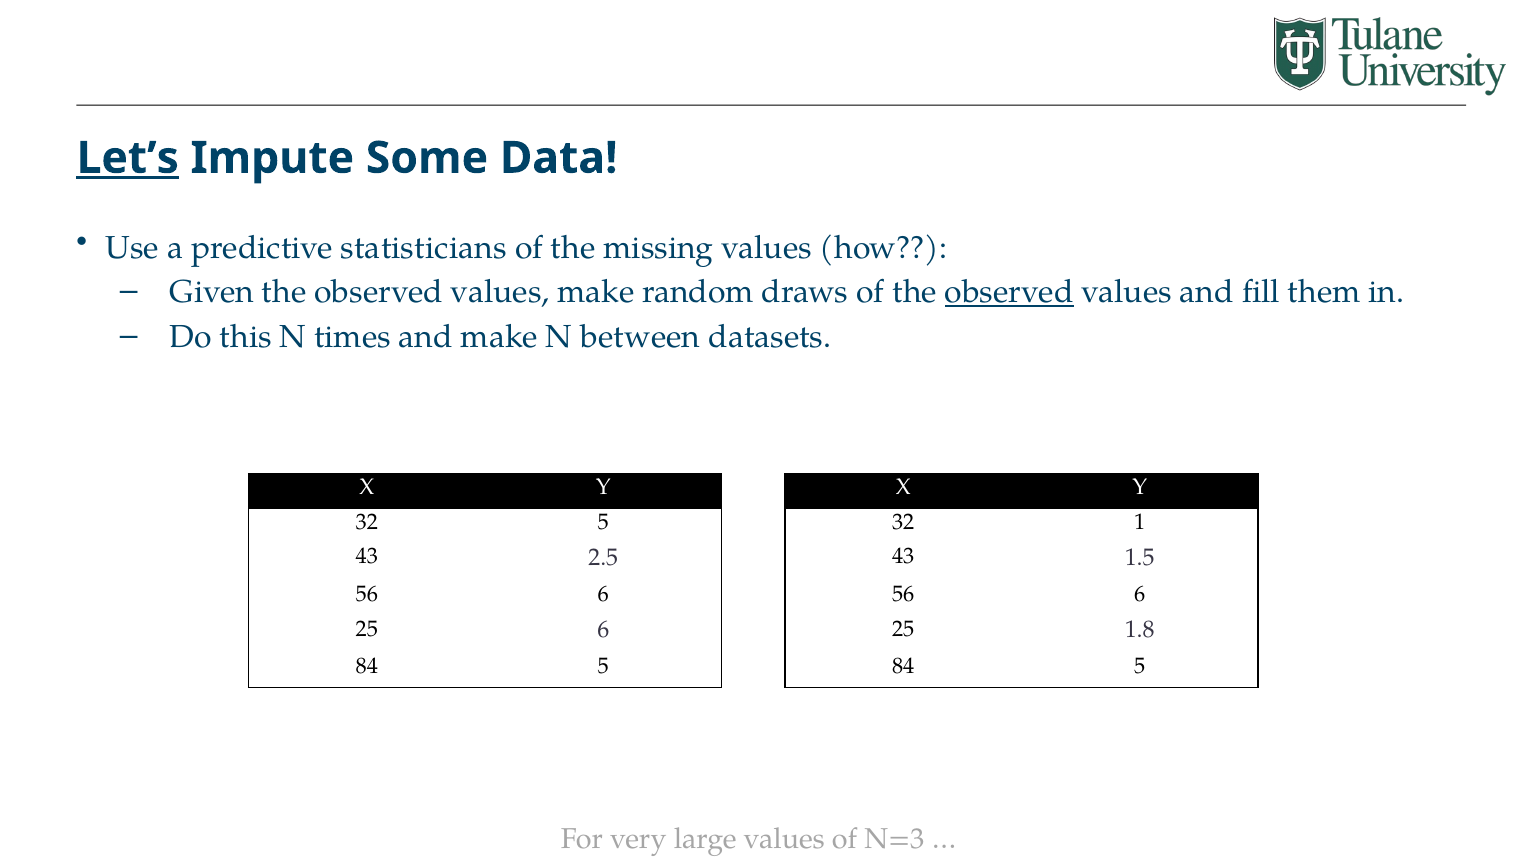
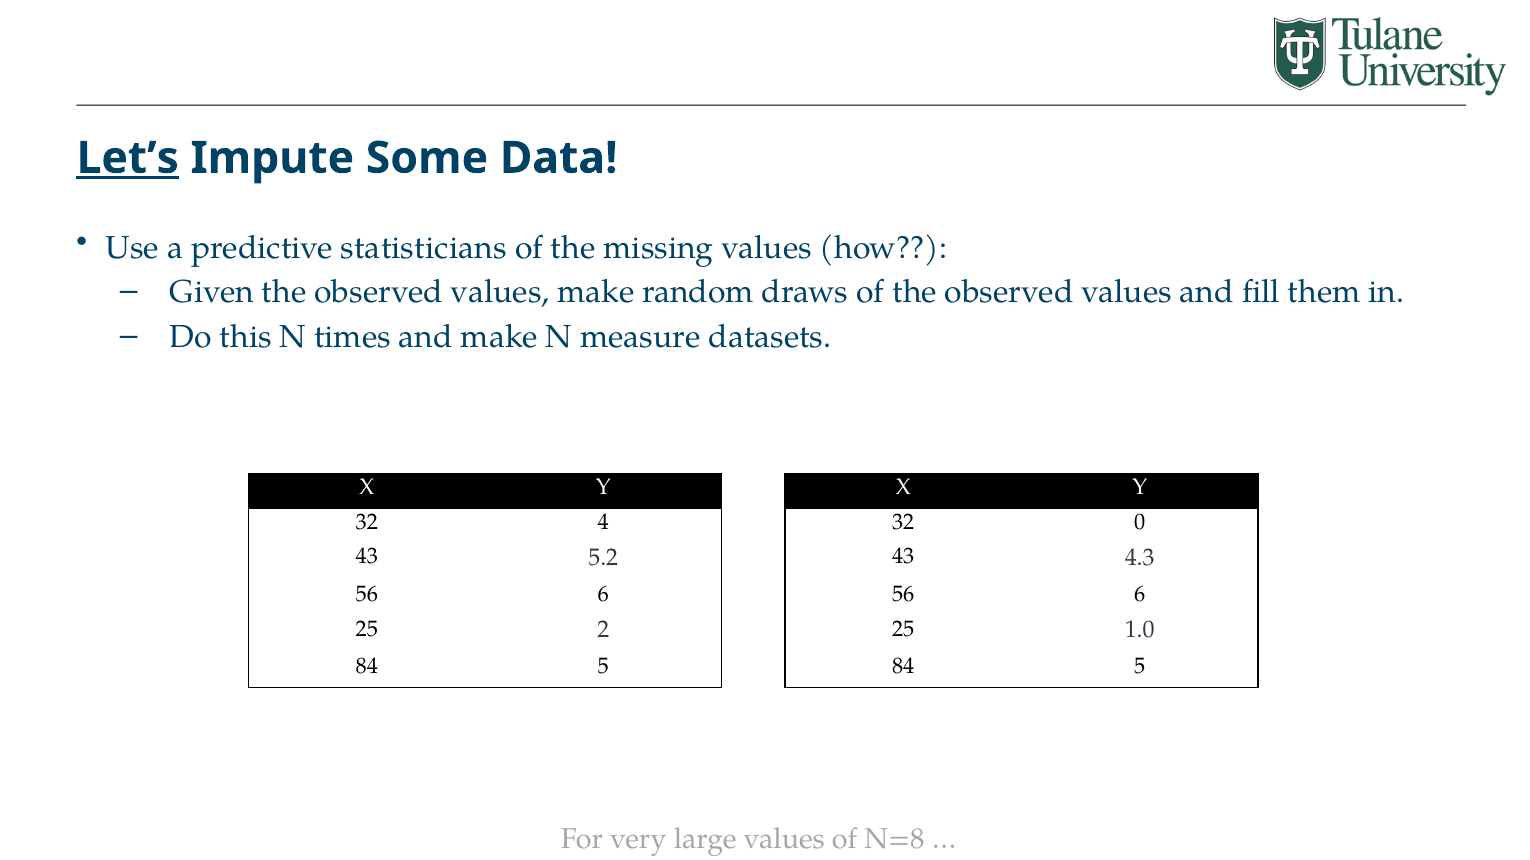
observed underline: present -> none (1009, 292)
between: between -> measure (640, 337)
32 5: 5 -> 4 (603, 522)
1: 1 -> 0 (1140, 522)
2.5: 2.5 -> 5.2 (603, 558)
1.5: 1.5 -> 4.3 (1140, 558)
25 6: 6 -> 2 (603, 630)
1.8: 1.8 -> 1.0 (1140, 630)
N=3: N=3 -> N=8 (894, 839)
